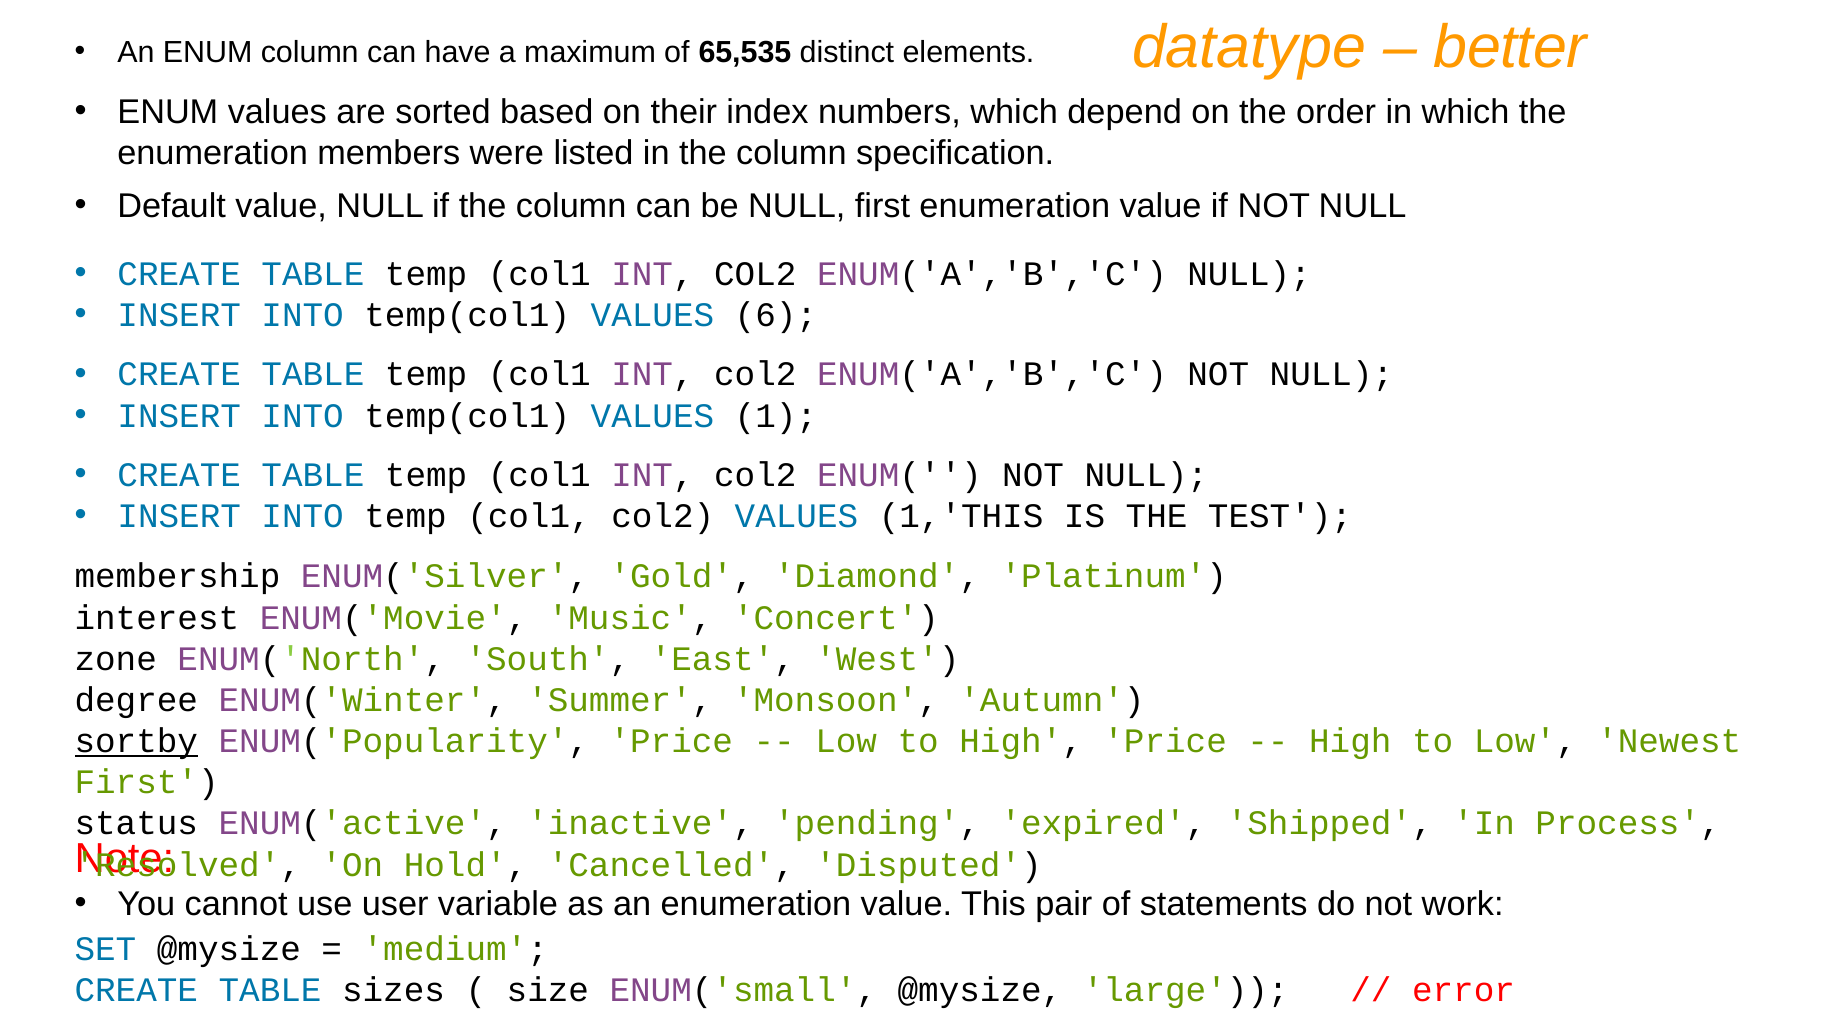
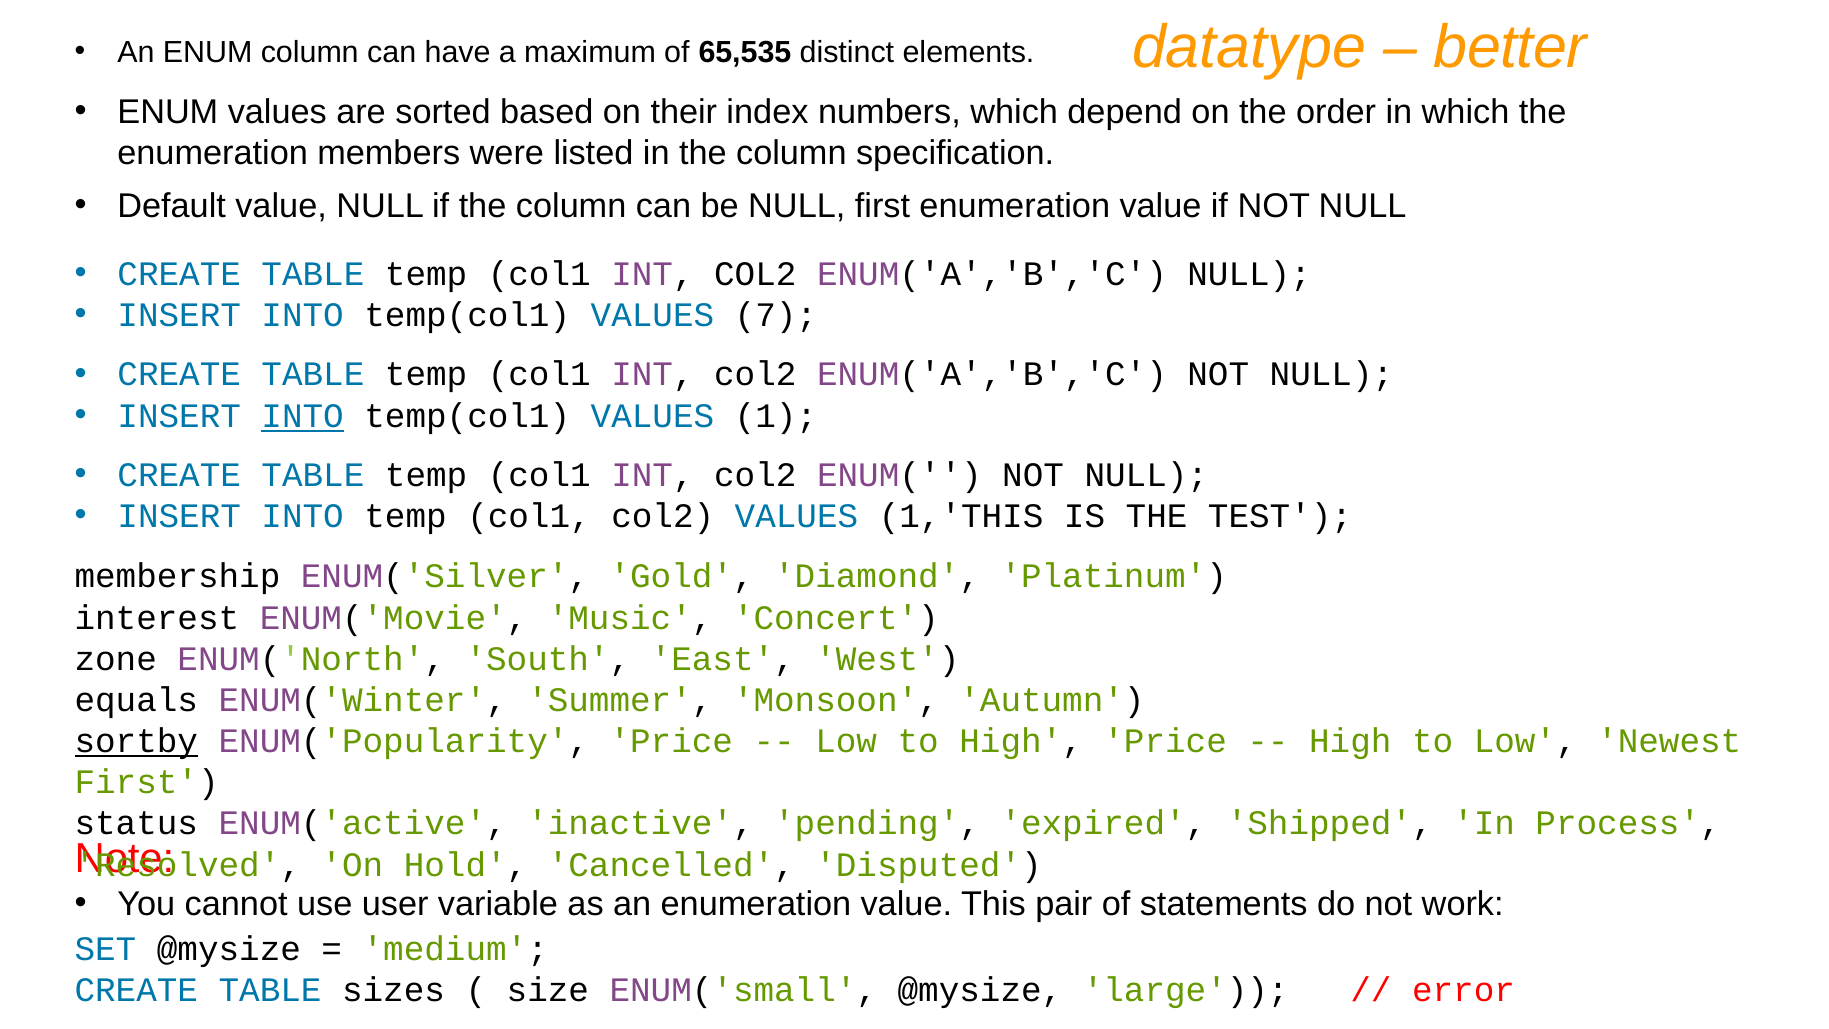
6: 6 -> 7 (776, 315)
INTO underline: none -> present (303, 416)
degree: degree -> equals (136, 700)
